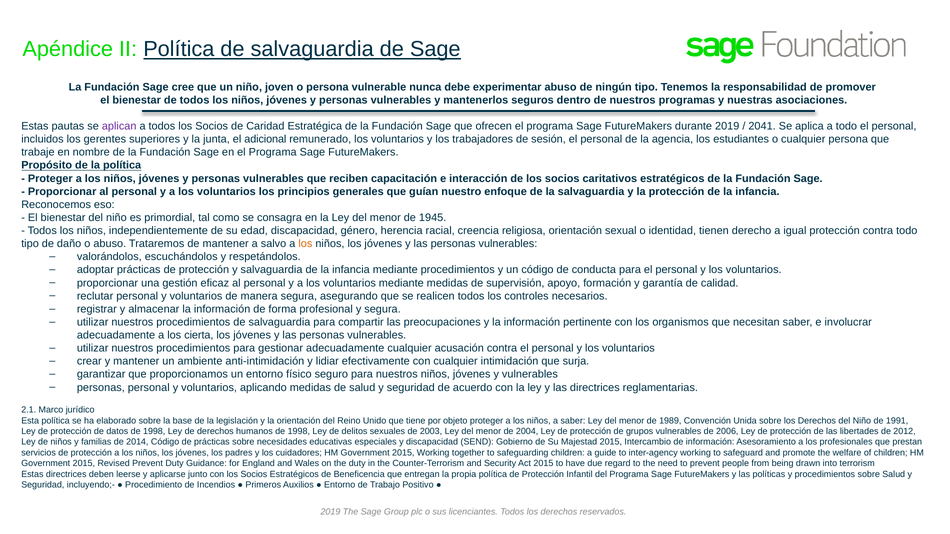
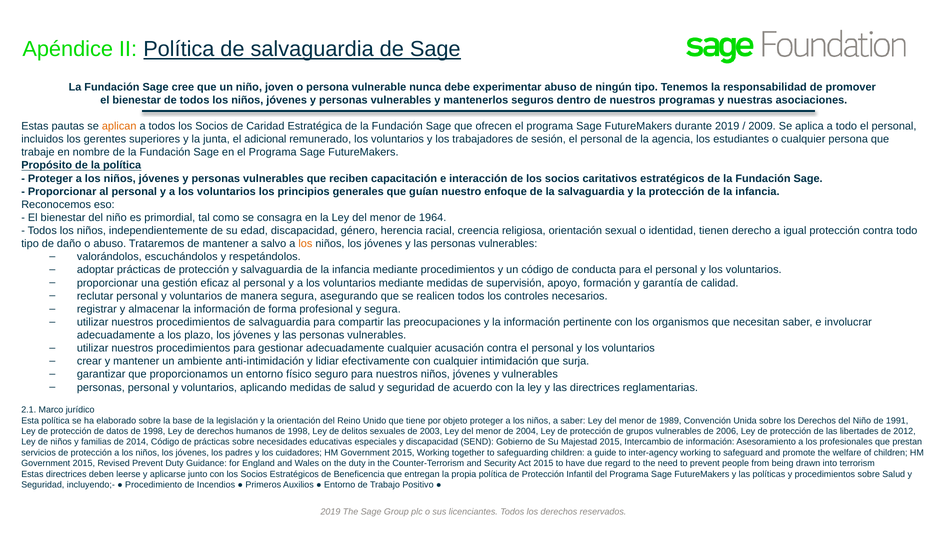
aplican colour: purple -> orange (119, 126)
2041: 2041 -> 2009 (762, 126)
1945: 1945 -> 1964 (433, 218)
cierta: cierta -> plazo (199, 335)
